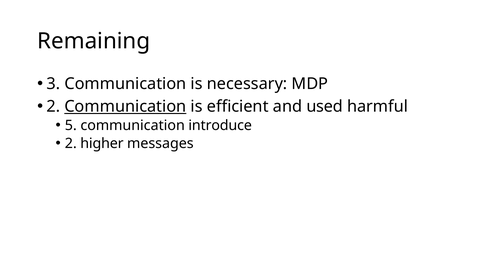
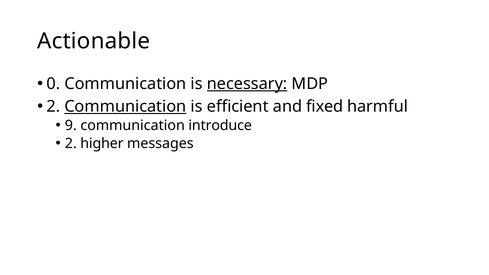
Remaining: Remaining -> Actionable (94, 41)
3: 3 -> 0 (53, 84)
necessary underline: none -> present (247, 84)
used: used -> fixed (325, 106)
5: 5 -> 9 (71, 126)
